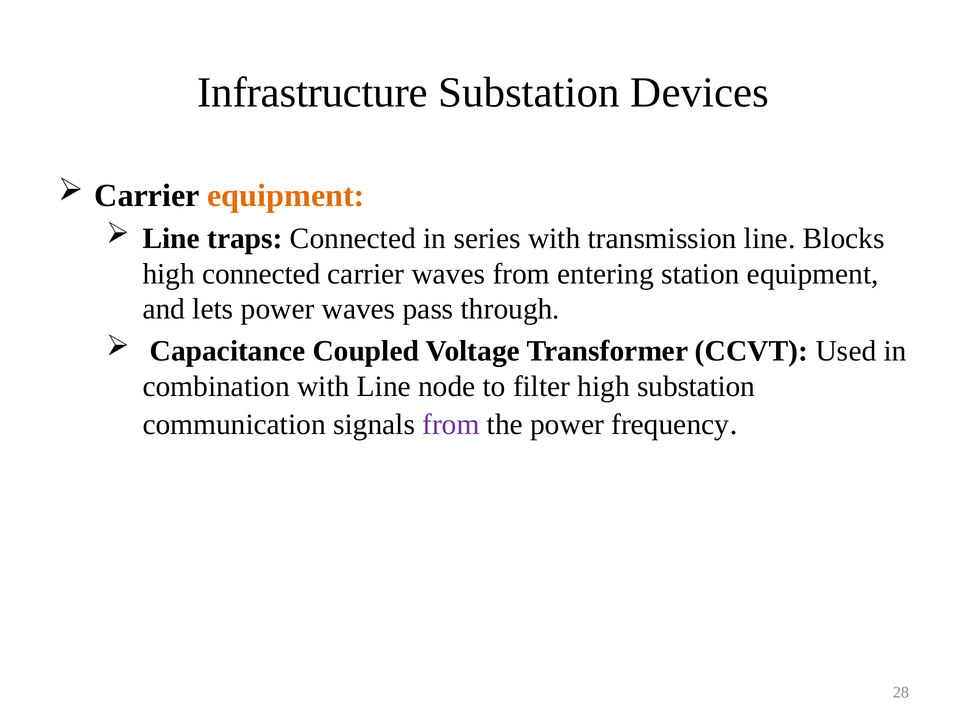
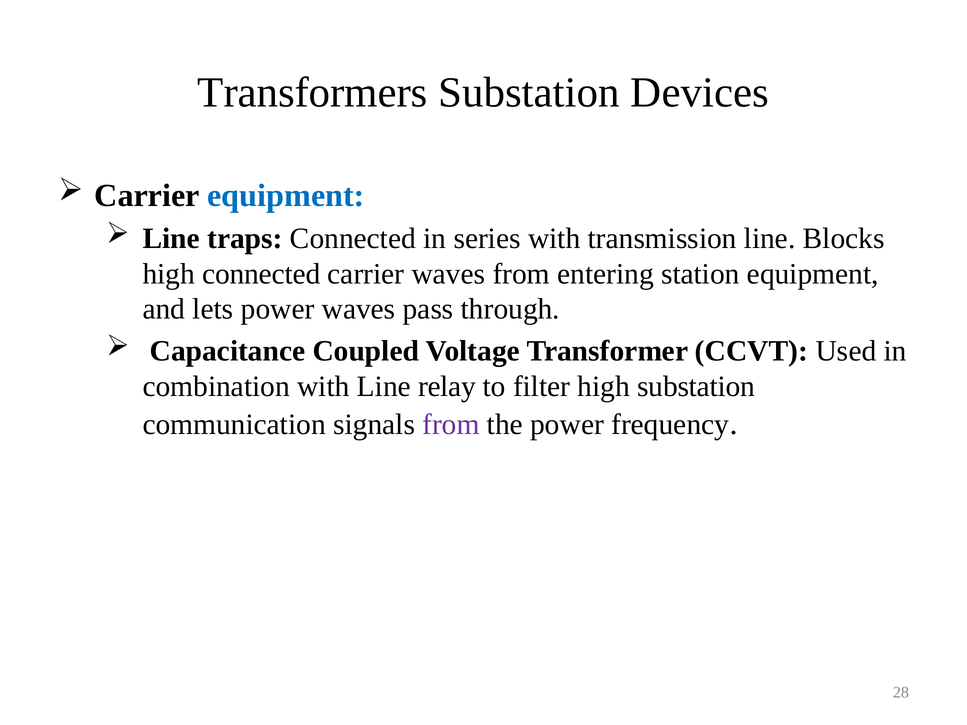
Infrastructure: Infrastructure -> Transformers (313, 92)
equipment colour: orange -> blue (286, 196)
node: node -> relay (447, 387)
